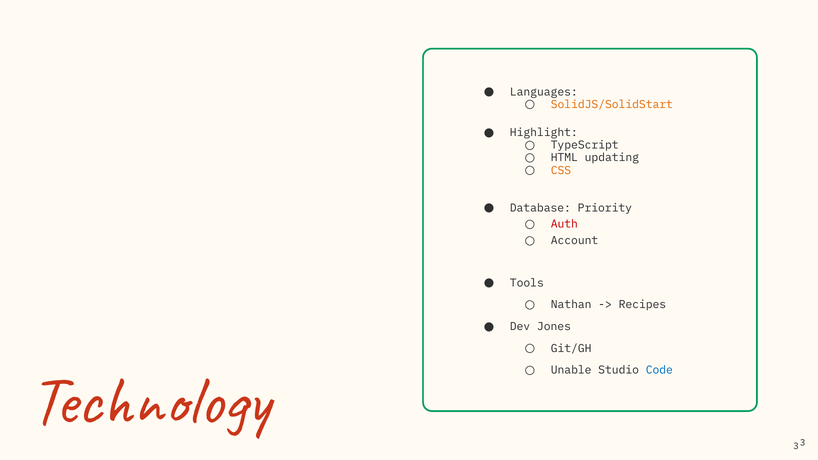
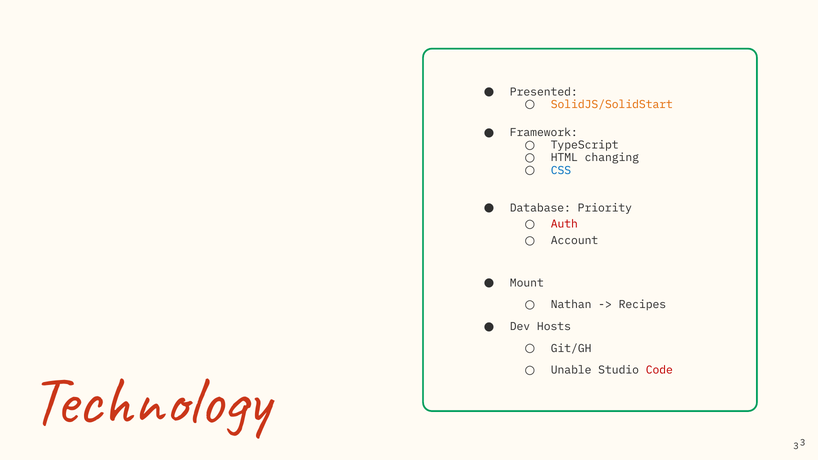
Languages: Languages -> Presented (544, 92)
Highlight: Highlight -> Framework (544, 133)
updating: updating -> changing (612, 158)
CSS colour: orange -> blue (561, 170)
Tools: Tools -> Mount (527, 283)
Jones: Jones -> Hosts (554, 327)
Code colour: blue -> red (659, 370)
